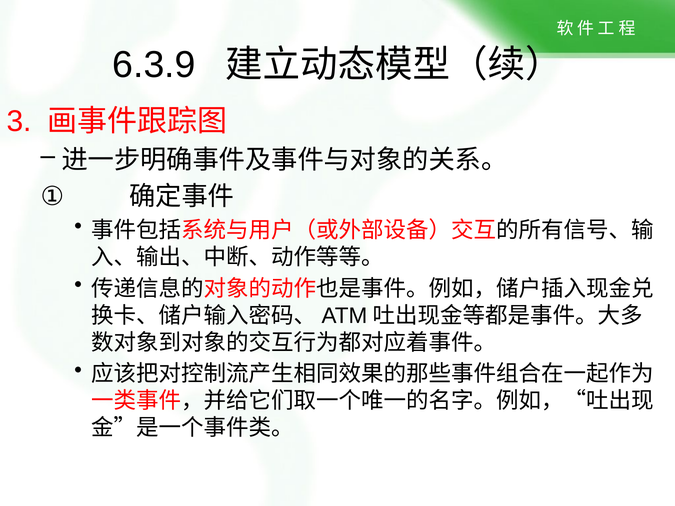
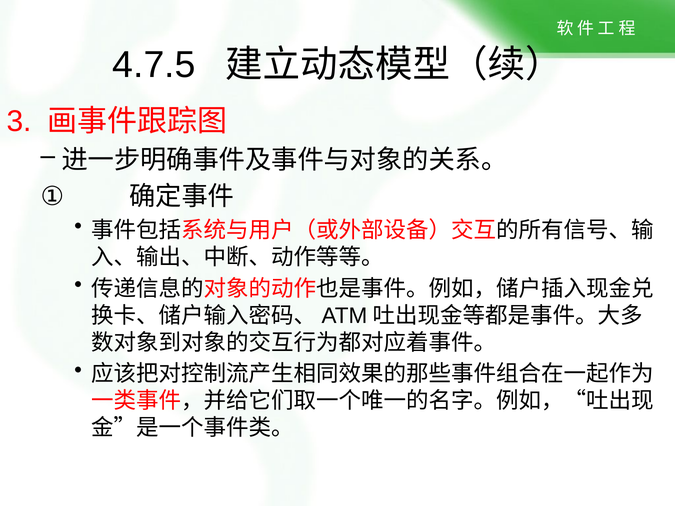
6.3.9: 6.3.9 -> 4.7.5 (154, 65)
